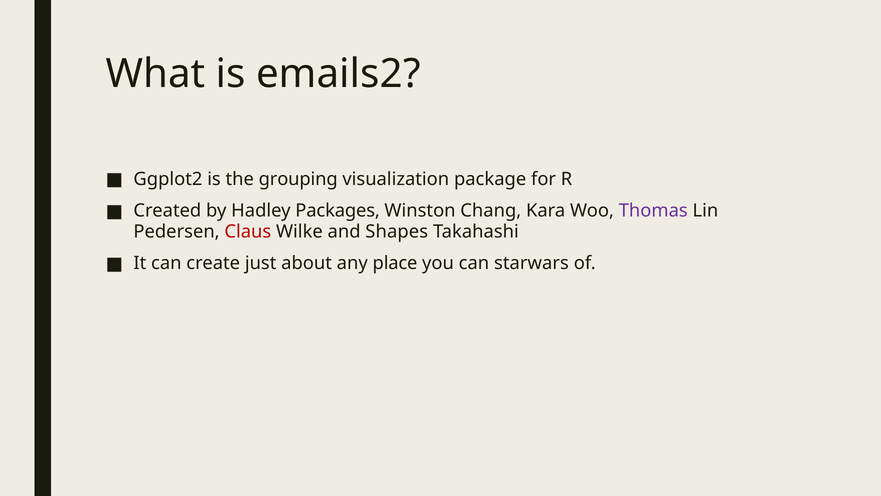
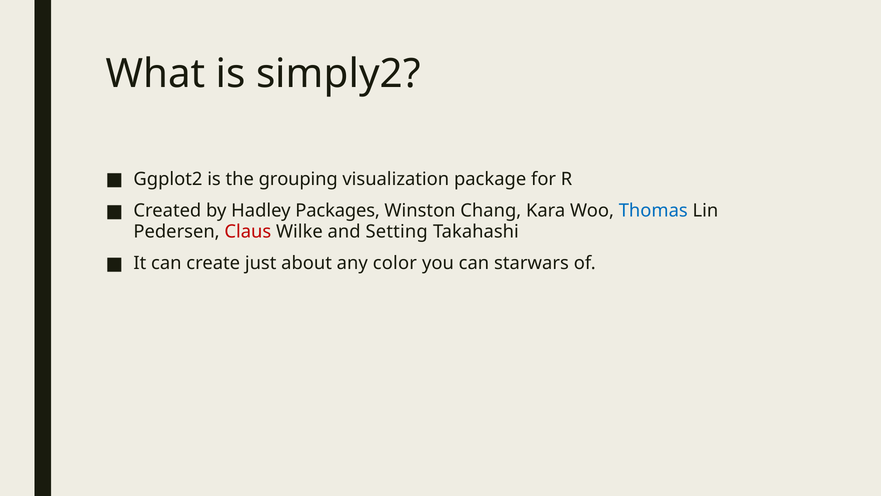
emails2: emails2 -> simply2 (338, 74)
Thomas colour: purple -> blue (653, 211)
Shapes: Shapes -> Setting (397, 231)
place: place -> color (395, 263)
